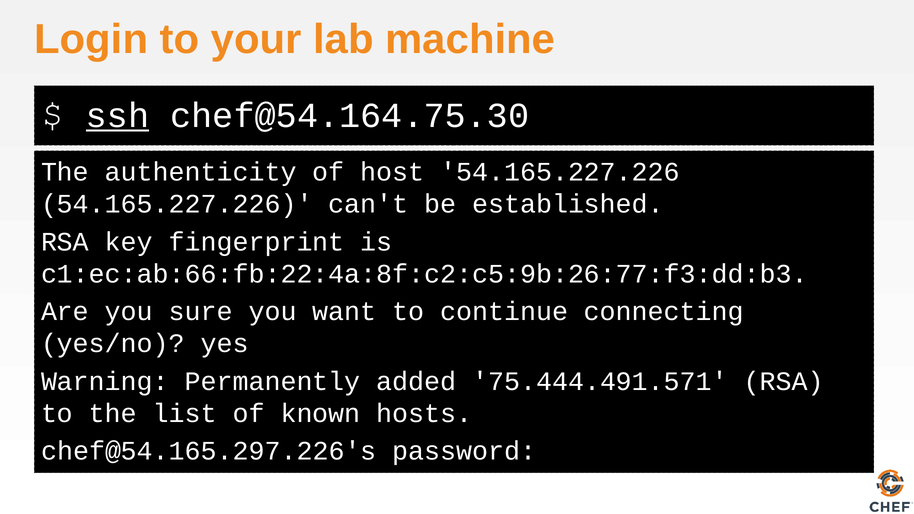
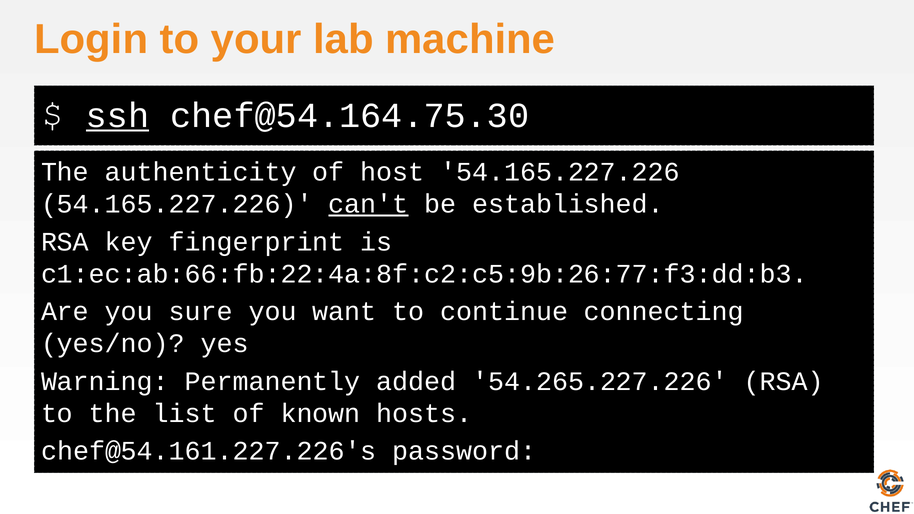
can't underline: none -> present (368, 204)
75.444.491.571: 75.444.491.571 -> 54.265.227.226 (600, 381)
chef@54.165.297.226's: chef@54.165.297.226's -> chef@54.161.227.226's (209, 451)
